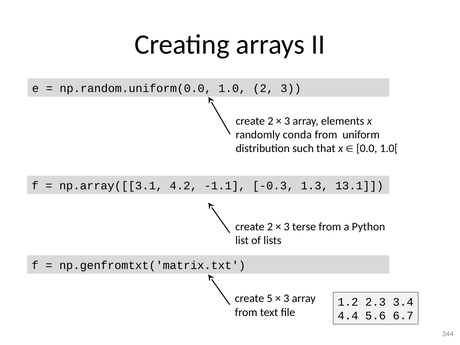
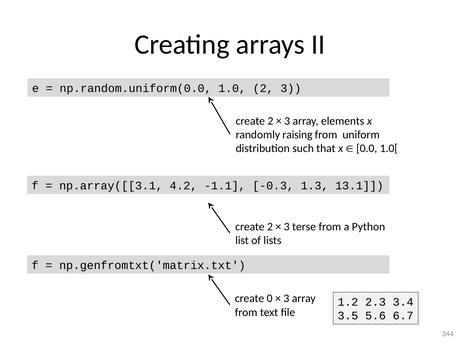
conda: conda -> raising (297, 135)
5: 5 -> 0 (270, 298)
4.4: 4.4 -> 3.5 (348, 316)
